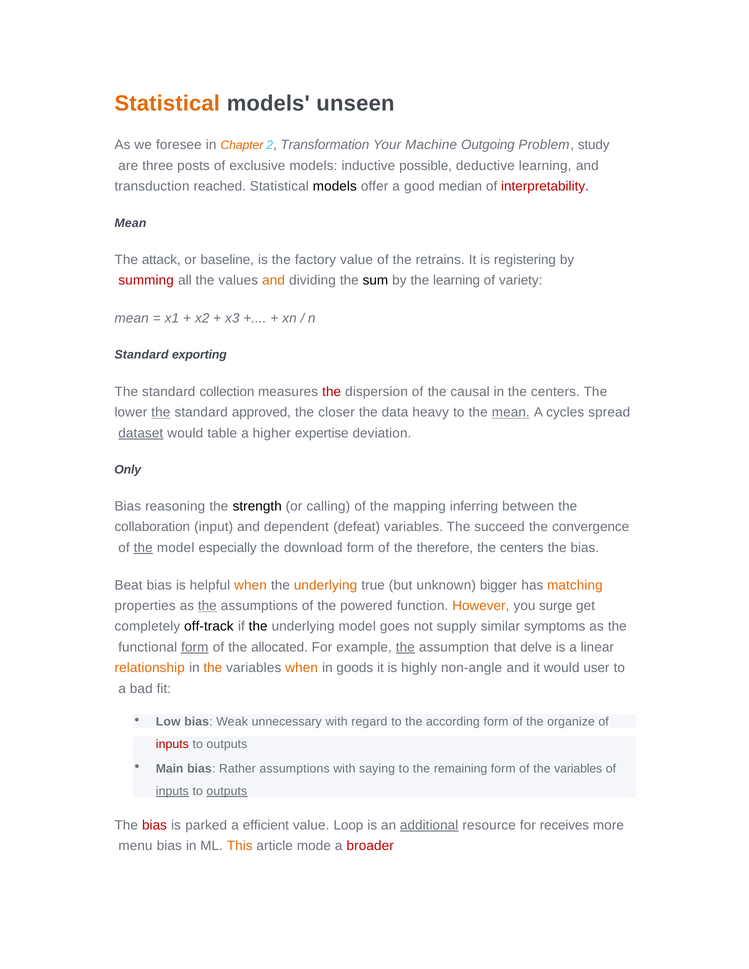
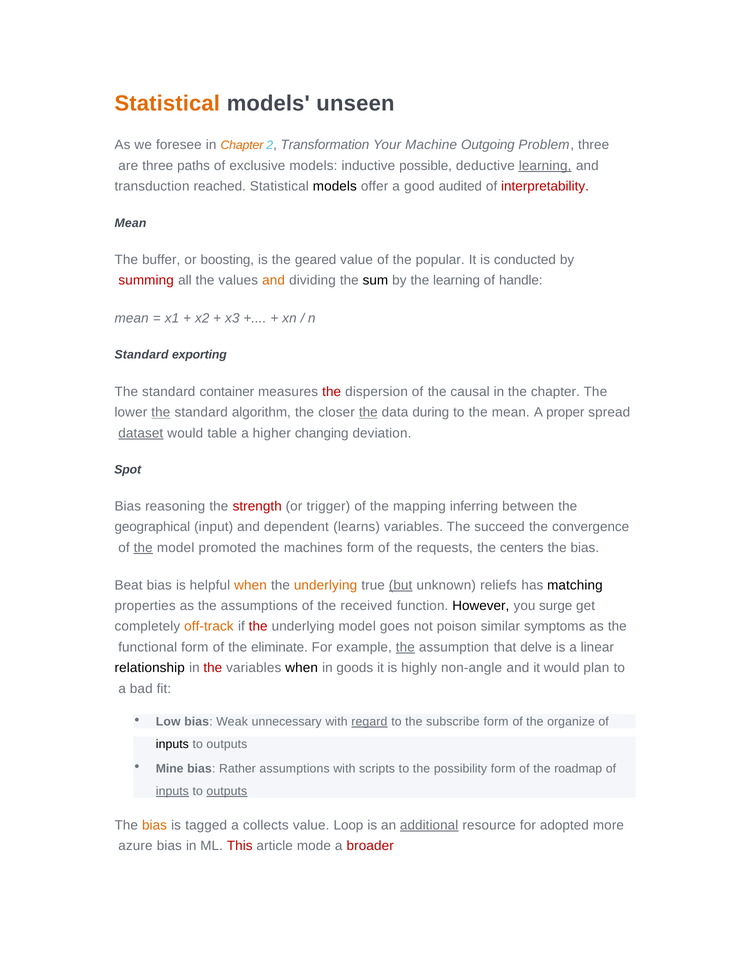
Problem study: study -> three (594, 145)
posts: posts -> paths (194, 166)
learning underline: none -> present (545, 166)
median: median -> audited (460, 186)
attack: attack -> buffer (161, 260)
baseline: baseline -> boosting (227, 260)
factory: factory -> geared (316, 260)
retrains: retrains -> popular (440, 260)
registering: registering -> conducted (525, 260)
variety: variety -> handle (521, 281)
collection: collection -> container (227, 392)
in the centers: centers -> chapter (555, 392)
approved: approved -> algorithm (261, 413)
the underline: none -> present (368, 413)
heavy: heavy -> during (431, 413)
mean underline: present -> none (511, 413)
cycles: cycles -> proper (565, 413)
expertise: expertise -> changing (322, 433)
Only: Only -> Spot (128, 470)
strength colour: black -> red (257, 507)
calling: calling -> trigger (328, 507)
collaboration: collaboration -> geographical (152, 527)
defeat: defeat -> learns (357, 527)
especially: especially -> promoted (227, 548)
download: download -> machines (313, 548)
therefore: therefore -> requests (445, 548)
but underline: none -> present (401, 585)
bigger: bigger -> reliefs (498, 585)
matching colour: orange -> black (575, 585)
the underline: present -> none (207, 606)
powered: powered -> received (366, 606)
However colour: orange -> black (481, 606)
off-track colour: black -> orange (209, 627)
the colour: black -> red (258, 627)
supply: supply -> poison (457, 627)
form underline: present -> none (195, 647)
allocated: allocated -> eliminate (280, 647)
relationship colour: orange -> black (150, 668)
the colour: orange -> red (213, 668)
when colour: orange -> black (302, 668)
user: user -> plan (596, 668)
regard underline: none -> present (369, 722)
according: according -> subscribe (453, 722)
inputs colour: red -> black (172, 745)
Main: Main -> Mine (170, 769)
saying: saying -> scripts (377, 769)
remaining: remaining -> possibility (461, 769)
of the variables: variables -> roadmap (578, 769)
bias colour: red -> orange (155, 825)
parked: parked -> tagged (206, 825)
efficient: efficient -> collects (266, 825)
receives: receives -> adopted (564, 825)
menu: menu -> azure (135, 846)
This colour: orange -> red (240, 846)
